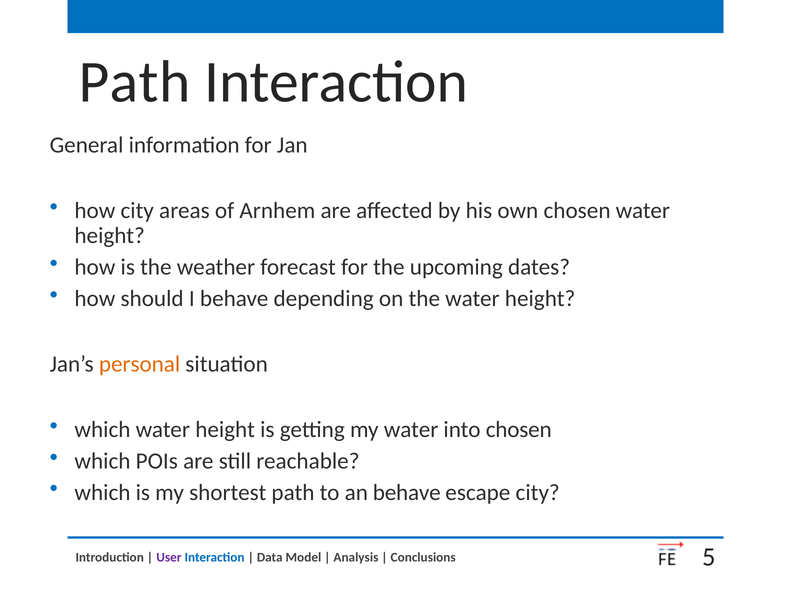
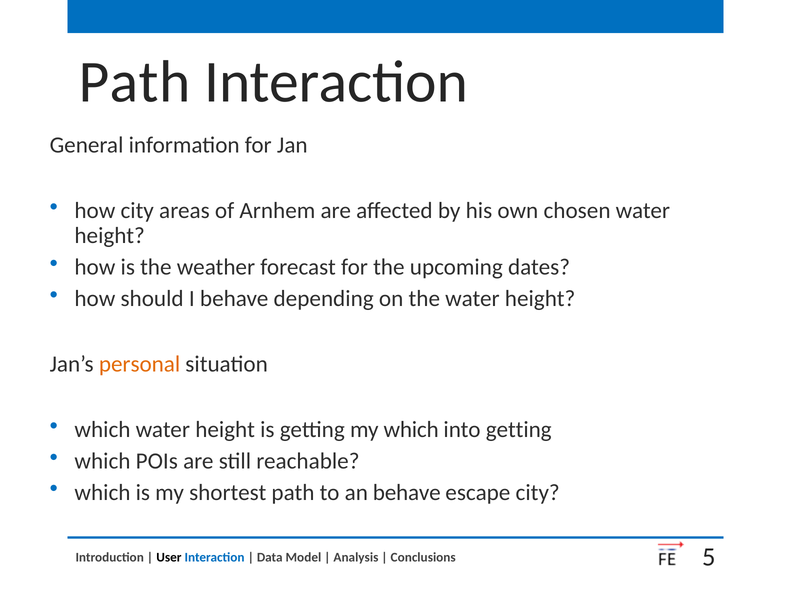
my water: water -> which (411, 430)
into chosen: chosen -> getting (519, 430)
User colour: purple -> black (169, 558)
